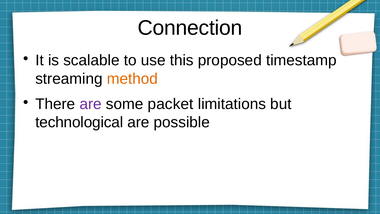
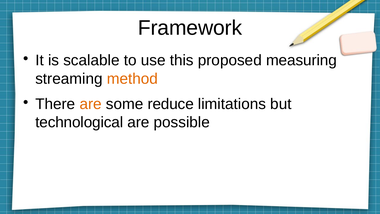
Connection: Connection -> Framework (190, 28)
timestamp: timestamp -> measuring (301, 60)
are colour: purple -> orange (91, 104)
packet: packet -> reduce (171, 104)
